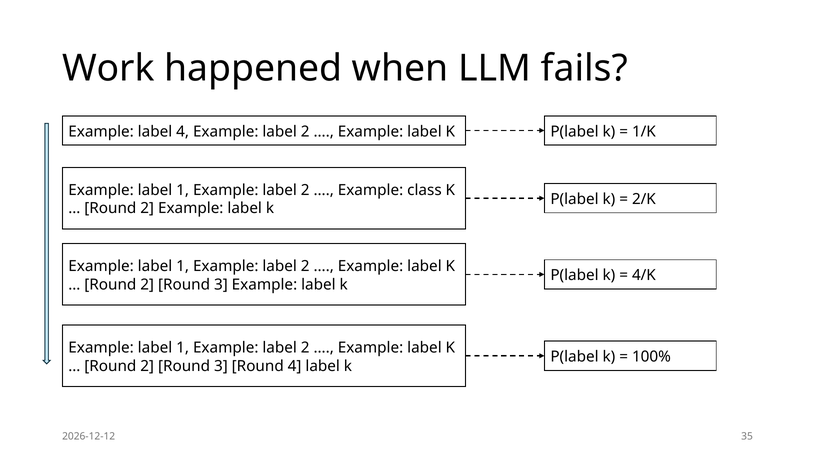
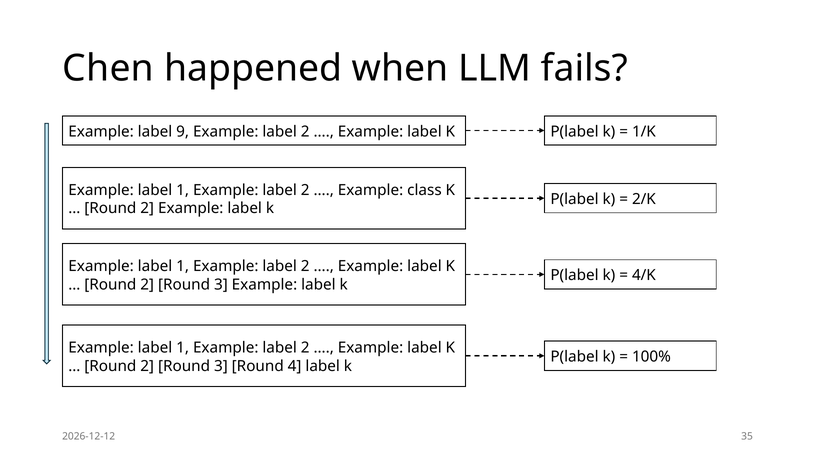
Work: Work -> Chen (108, 68)
label 4: 4 -> 9 (183, 132)
